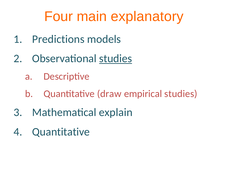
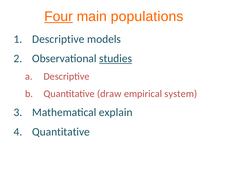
Four underline: none -> present (59, 17)
explanatory: explanatory -> populations (147, 17)
Predictions: Predictions -> Descriptive (58, 39)
empirical studies: studies -> system (181, 94)
